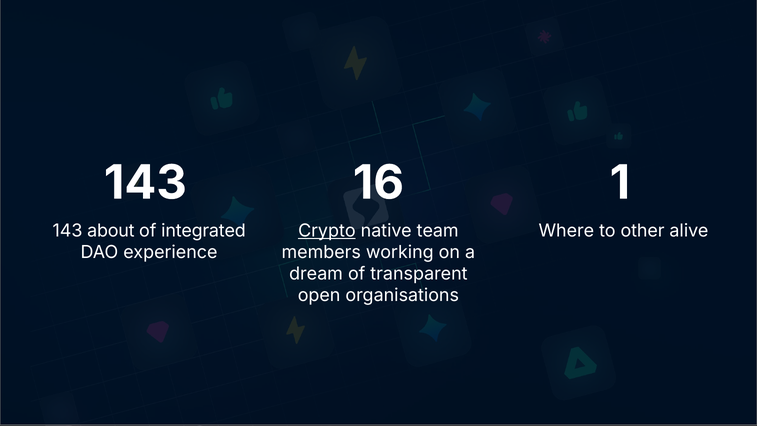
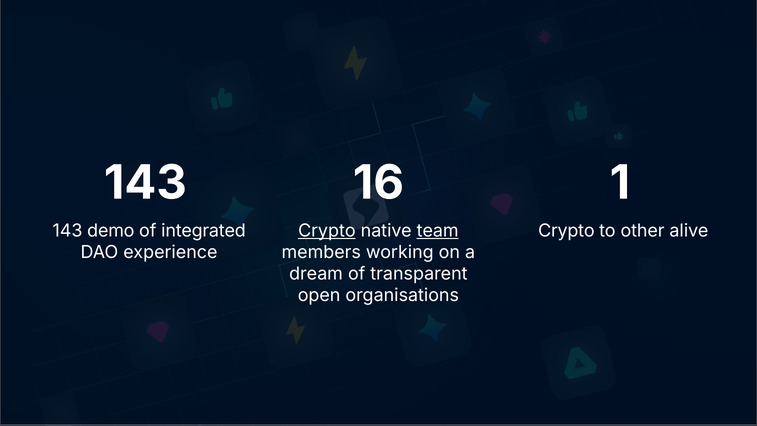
about: about -> demo (111, 231)
team underline: none -> present (438, 231)
Where: Where -> Crypto (566, 231)
